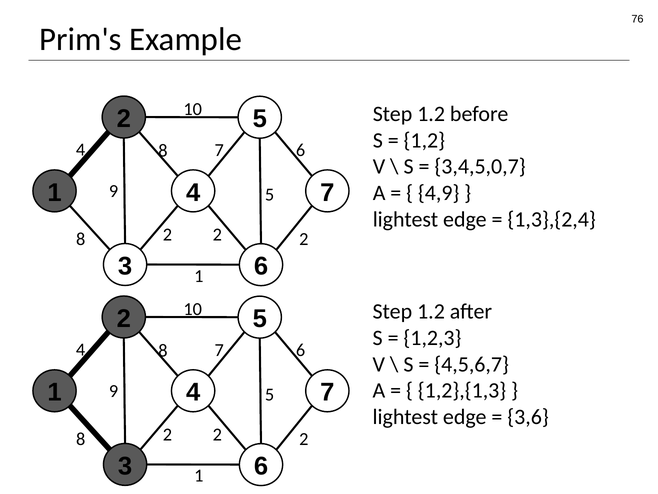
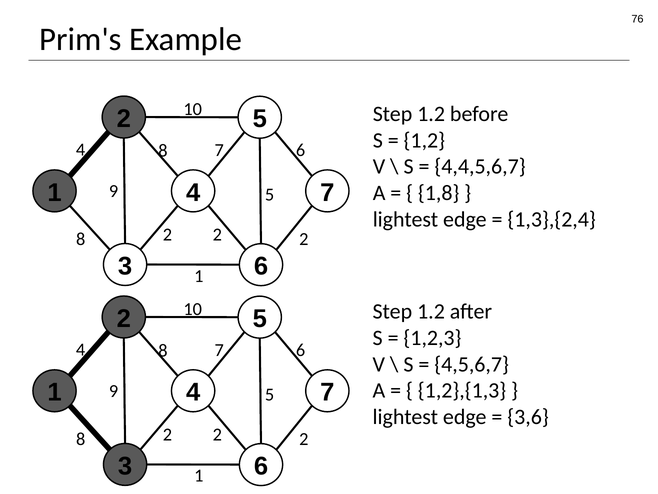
3,4,5,0,7: 3,4,5,0,7 -> 4,4,5,6,7 (480, 167)
4,9: 4,9 -> 1,8 (439, 193)
